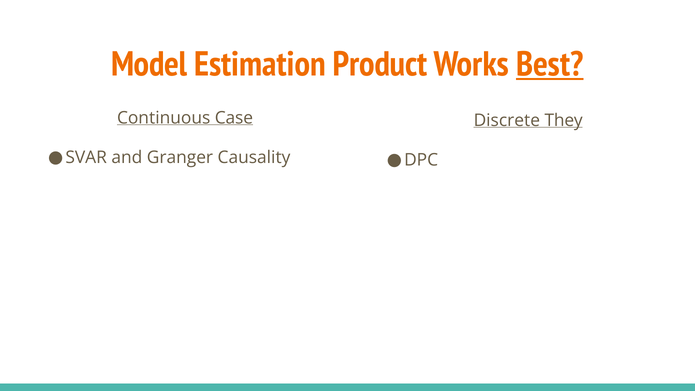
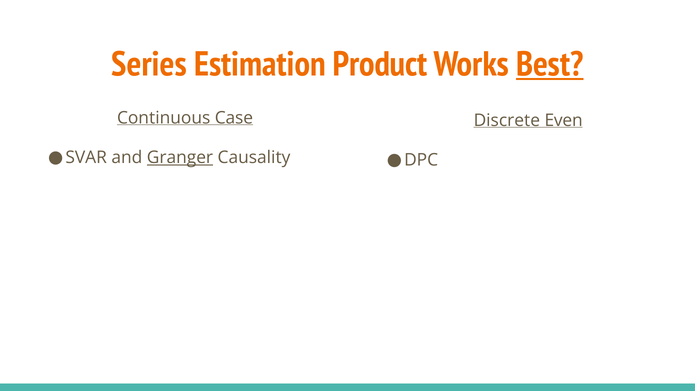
Model: Model -> Series (149, 64)
They: They -> Even (564, 120)
Granger underline: none -> present (180, 157)
